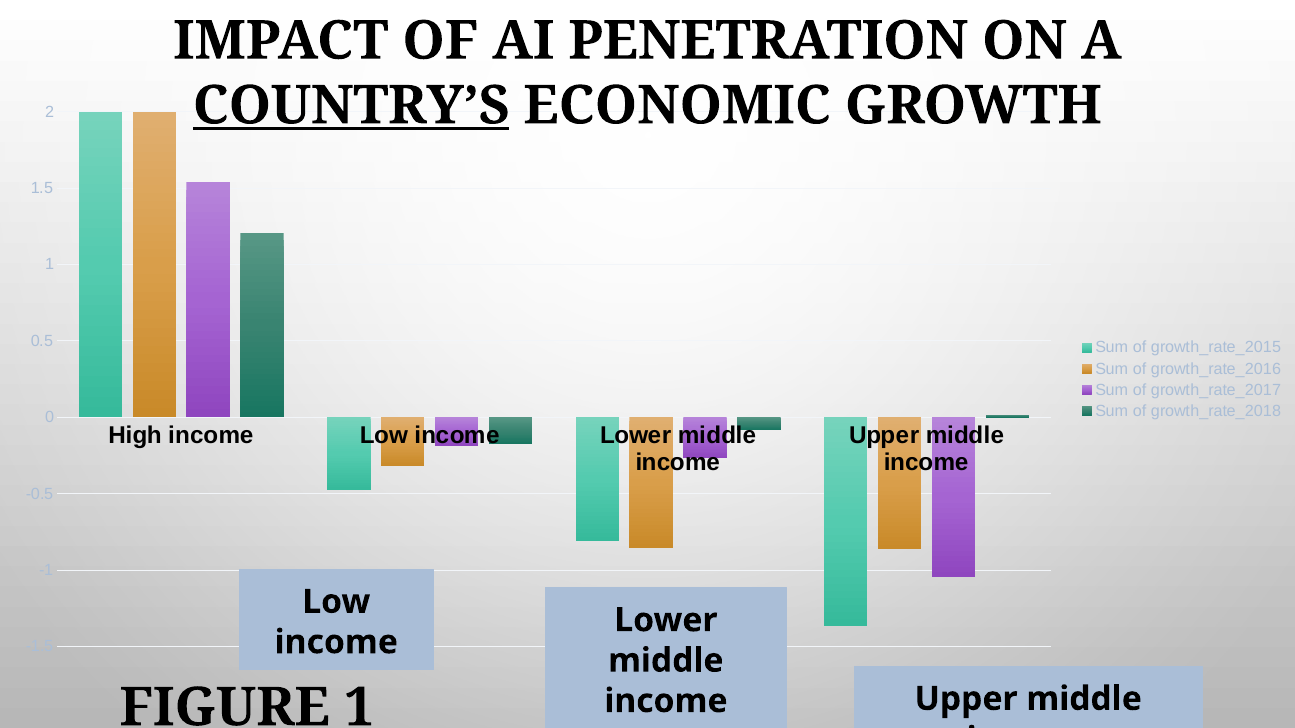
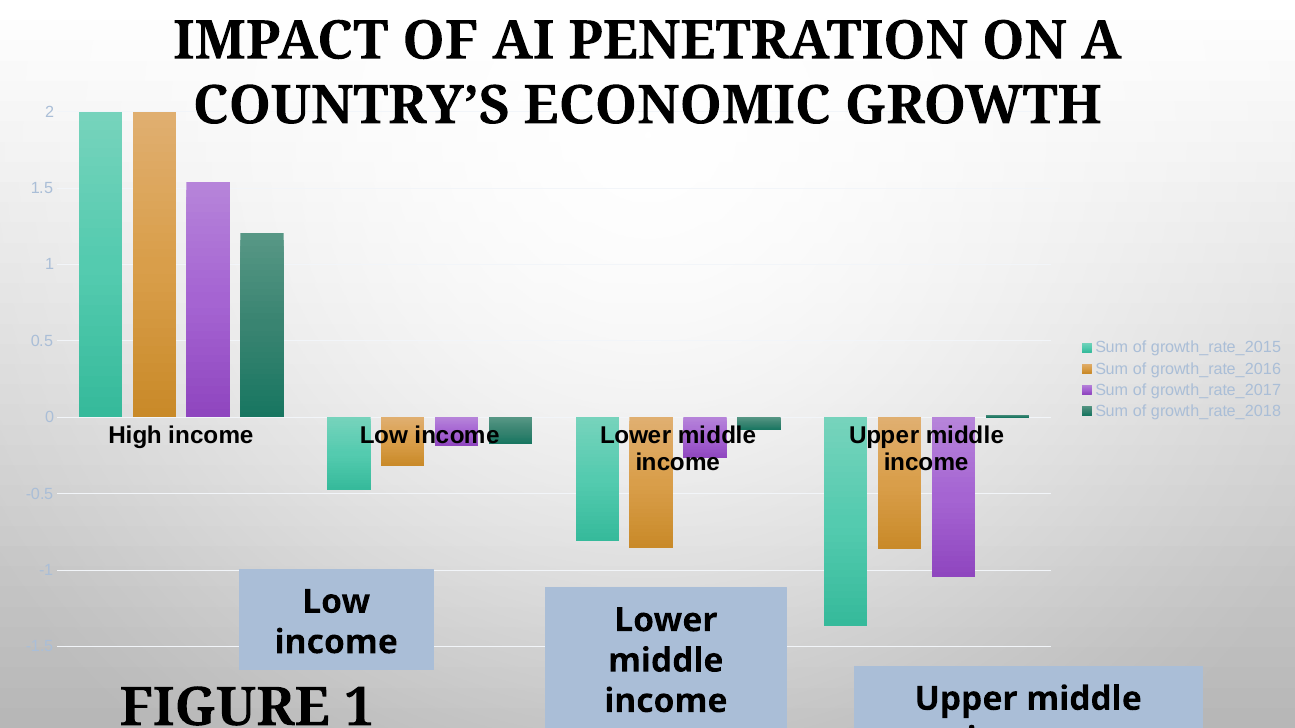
COUNTRY’S underline: present -> none (351, 106)
